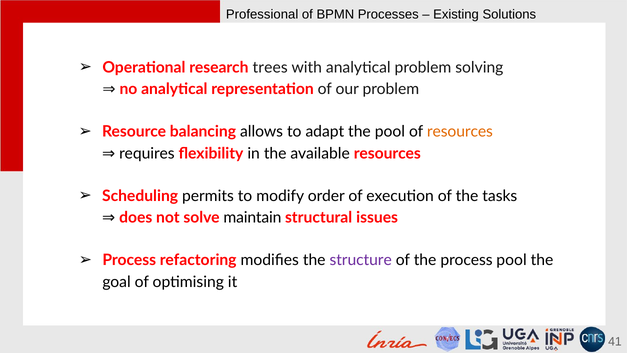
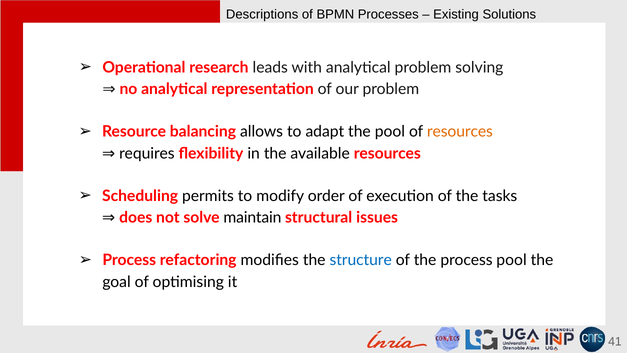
Professional: Professional -> Descriptions (262, 14)
trees: trees -> leads (270, 67)
structure colour: purple -> blue (361, 260)
